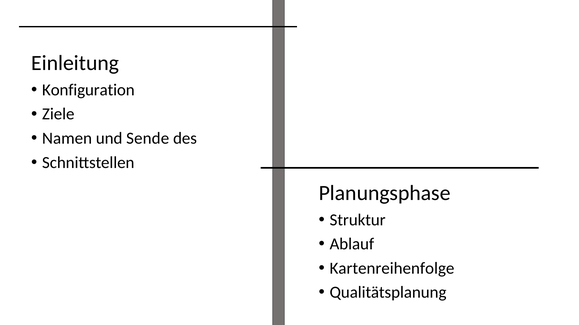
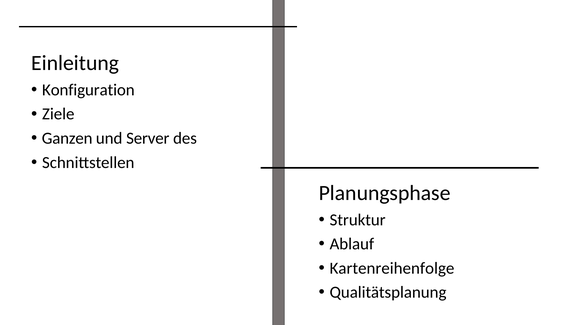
Namen: Namen -> Ganzen (67, 139)
Sende: Sende -> Server (148, 139)
